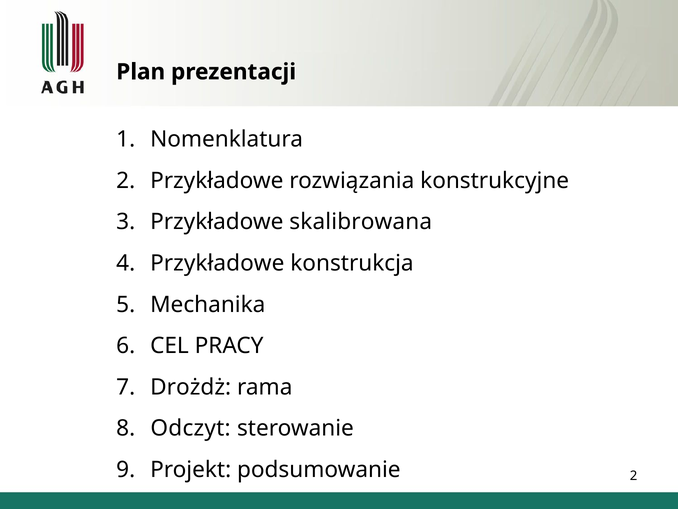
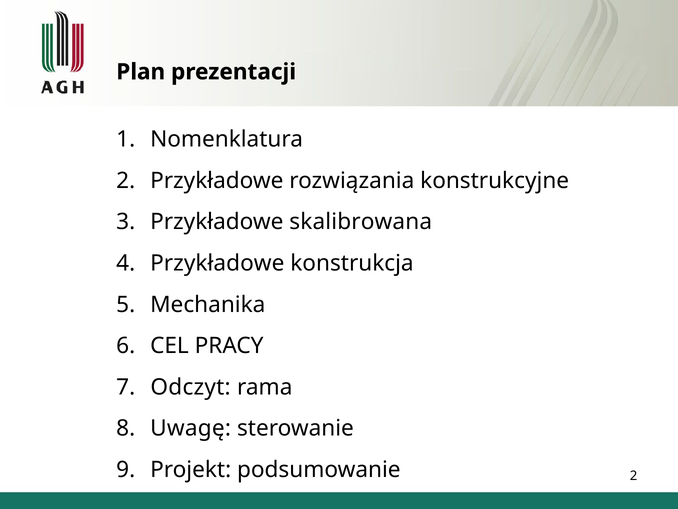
Drożdż: Drożdż -> Odczyt (191, 387)
Odczyt: Odczyt -> Uwagę (191, 428)
